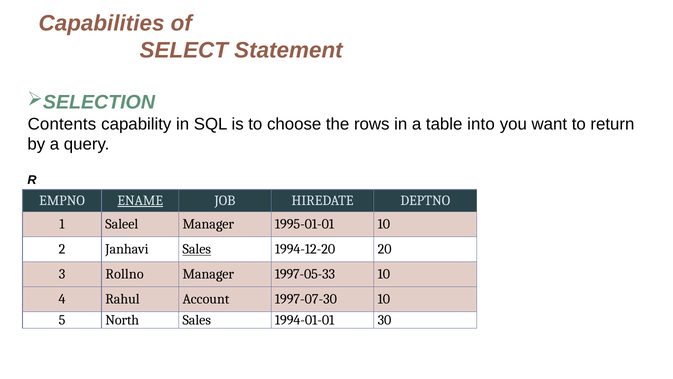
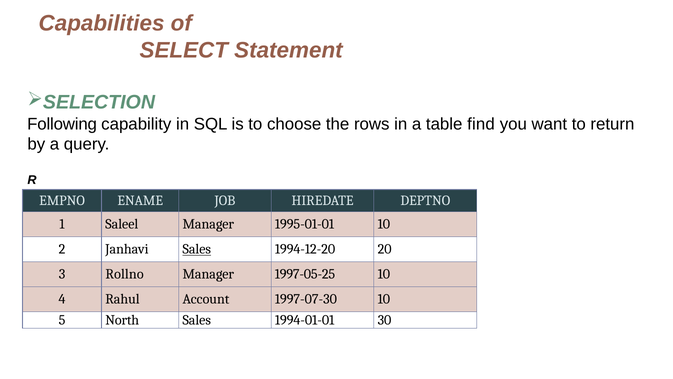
Contents: Contents -> Following (62, 124)
into: into -> find (481, 124)
ENAME underline: present -> none (140, 200)
1997-05-33: 1997-05-33 -> 1997-05-25 (305, 274)
